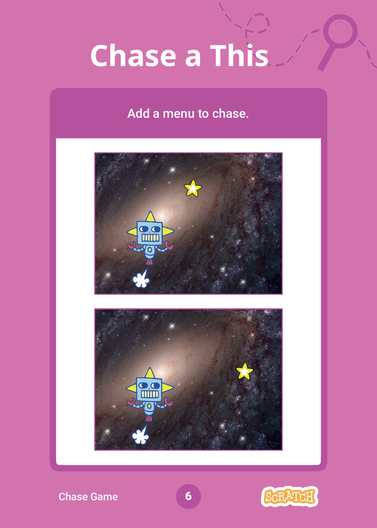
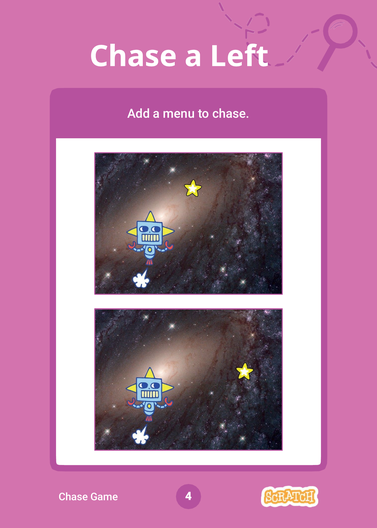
This: This -> Left (239, 56)
6: 6 -> 4 (188, 496)
